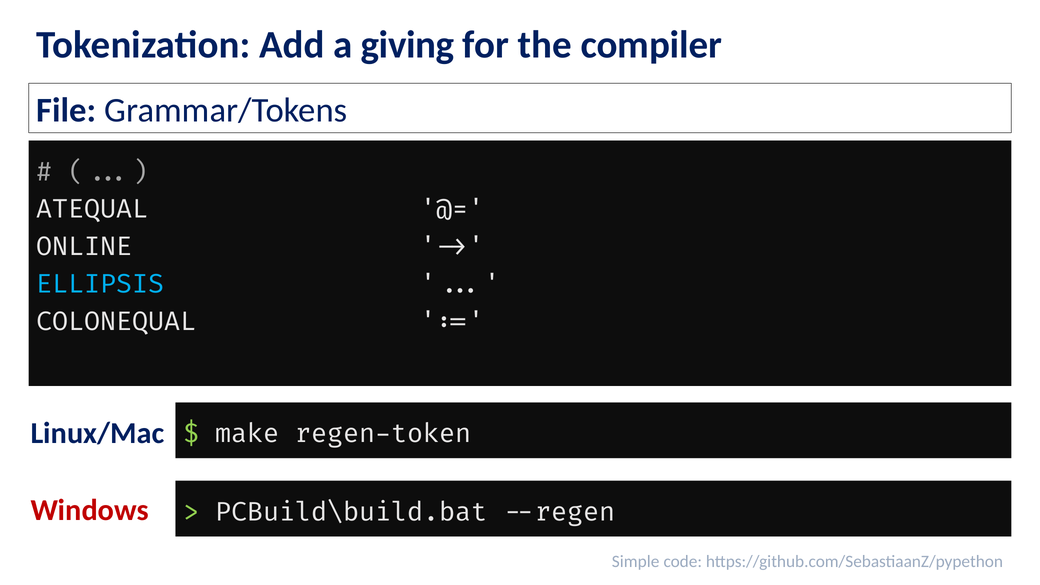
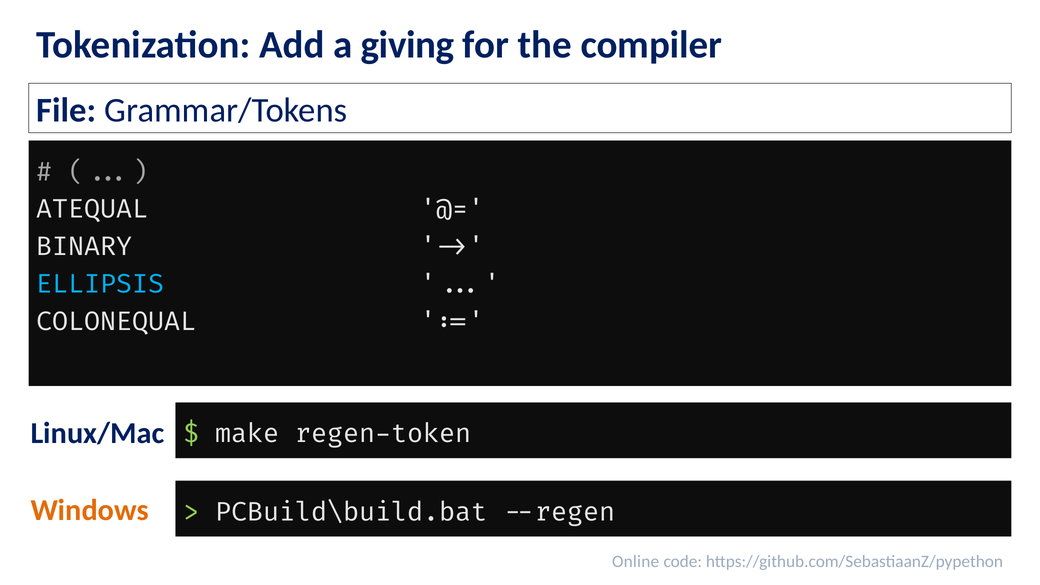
ONLINE: ONLINE -> BINARY (84, 247)
Windows colour: red -> orange (90, 510)
Simple: Simple -> Online (636, 562)
